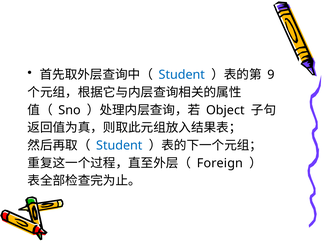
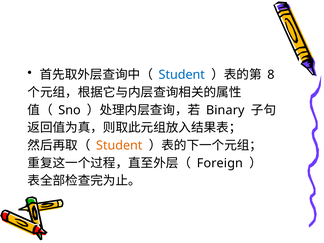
9: 9 -> 8 (271, 75)
Object: Object -> Binary (225, 110)
Student colour: blue -> orange (119, 145)
